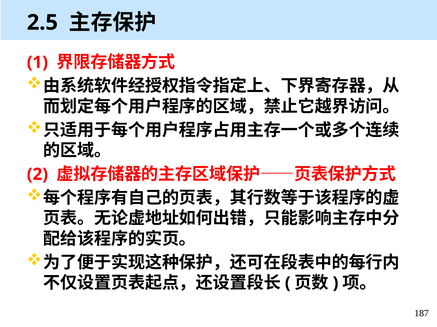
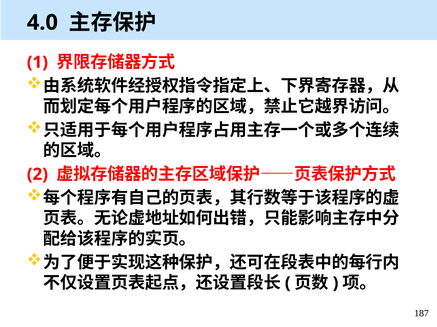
2.5: 2.5 -> 4.0 (42, 23)
